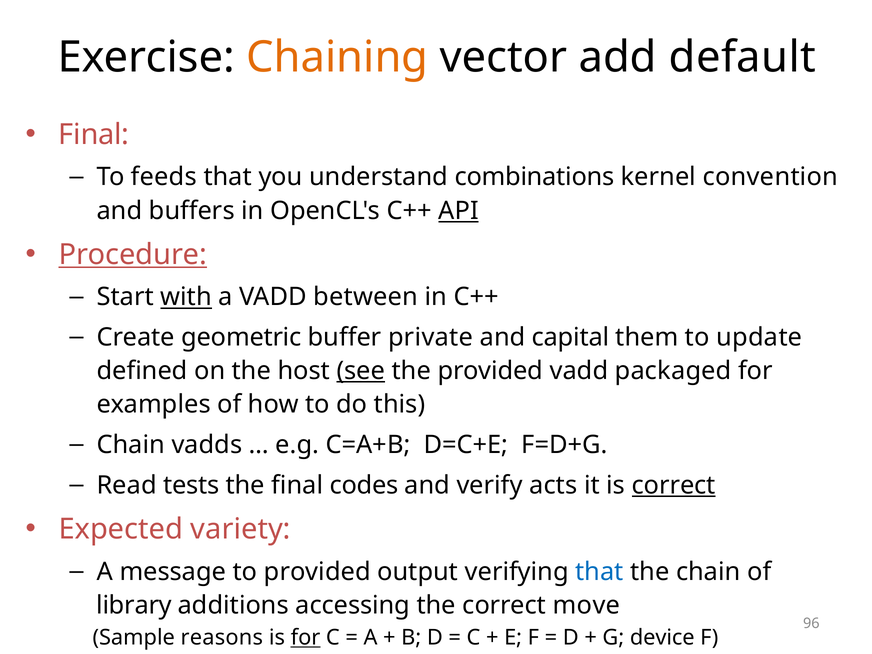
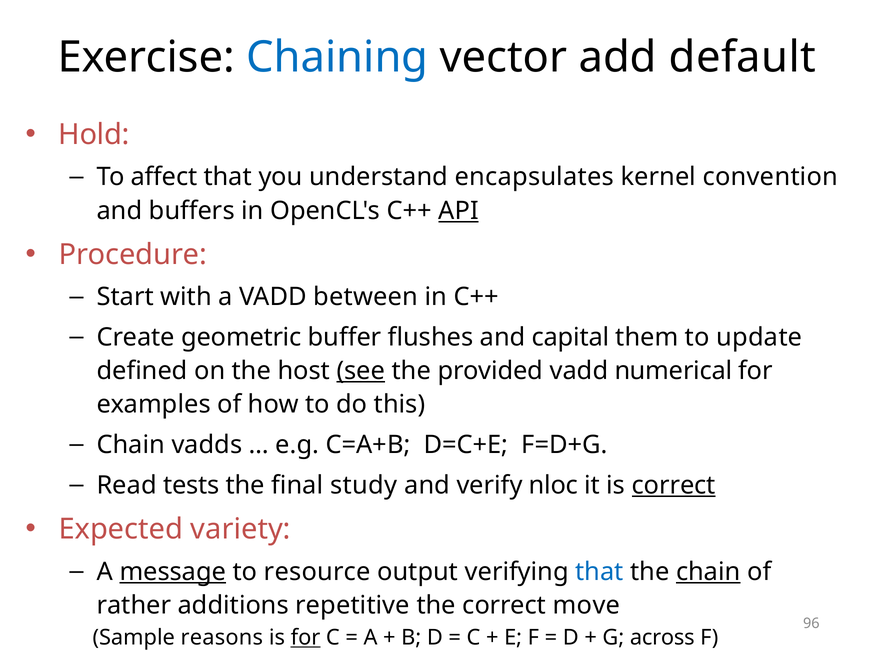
Chaining colour: orange -> blue (337, 58)
Final: Final -> Hold (94, 135)
feeds: feeds -> affect (164, 177)
combinations: combinations -> encapsulates (534, 177)
Procedure underline: present -> none (133, 255)
with underline: present -> none (186, 297)
private: private -> flushes (431, 337)
packaged: packaged -> numerical (673, 371)
codes: codes -> study (364, 485)
acts: acts -> nloc (553, 485)
message underline: none -> present (173, 572)
to provided: provided -> resource (317, 572)
chain underline: none -> present (708, 572)
library: library -> rather (134, 605)
accessing: accessing -> repetitive (353, 605)
device: device -> across (662, 638)
